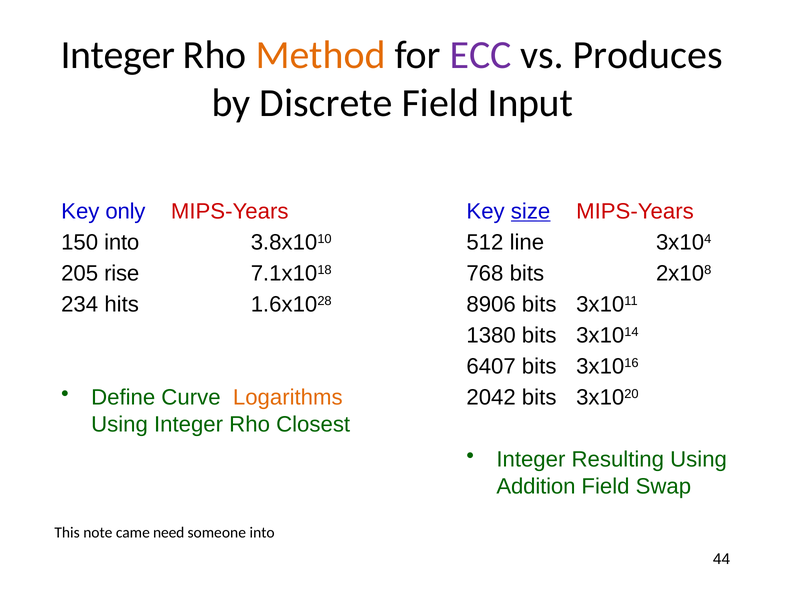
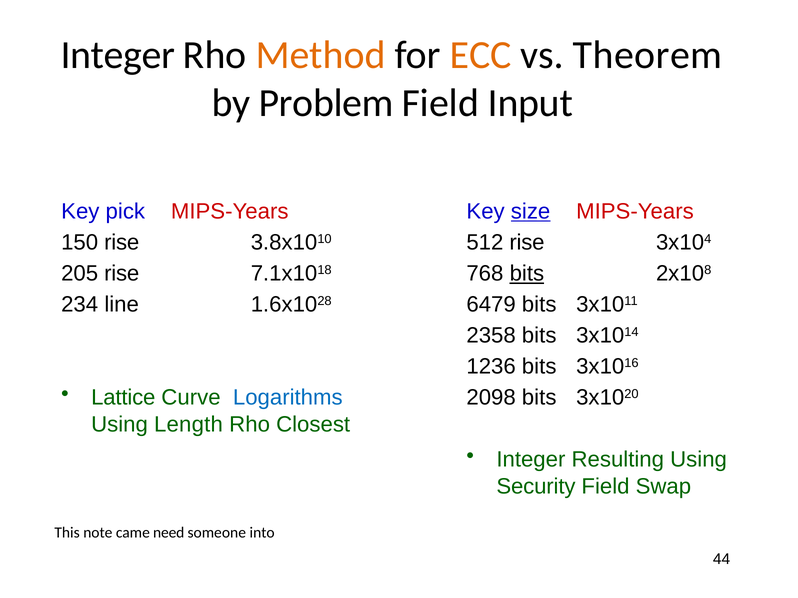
ECC colour: purple -> orange (481, 55)
Produces: Produces -> Theorem (648, 55)
Discrete: Discrete -> Problem (326, 103)
only: only -> pick (125, 212)
150 into: into -> rise (122, 243)
512 line: line -> rise (527, 243)
bits underline: none -> present (527, 274)
hits: hits -> line (122, 305)
8906: 8906 -> 6479 (491, 305)
1380: 1380 -> 2358 (491, 336)
6407: 6407 -> 1236 (491, 367)
Define: Define -> Lattice (123, 398)
Logarithms colour: orange -> blue (288, 398)
2042: 2042 -> 2098 (491, 398)
Using Integer: Integer -> Length (188, 425)
Addition: Addition -> Security (536, 487)
